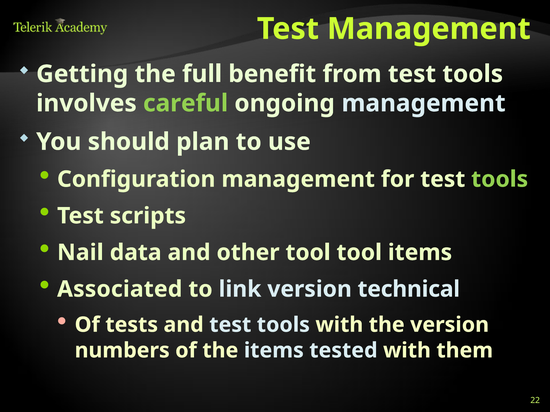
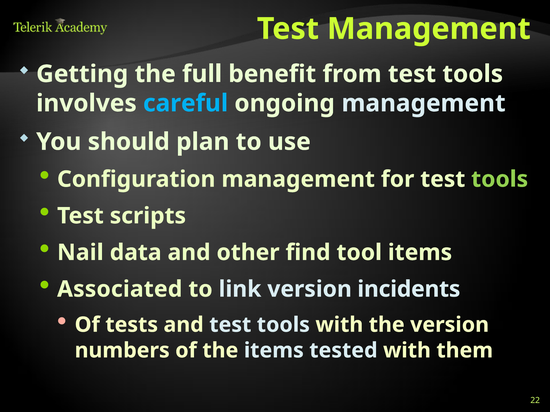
careful colour: light green -> light blue (186, 103)
other tool: tool -> find (308, 253)
technical: technical -> incidents (409, 289)
